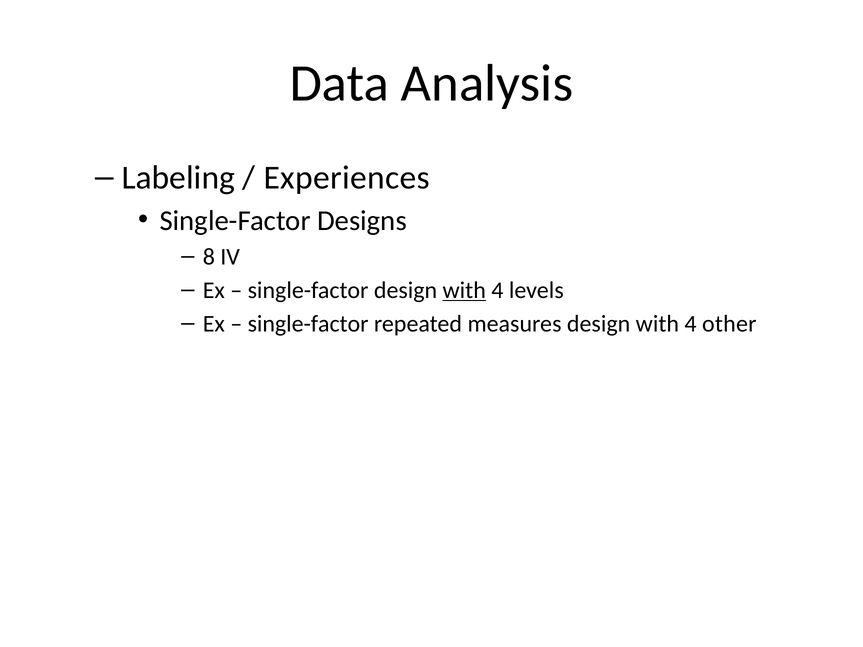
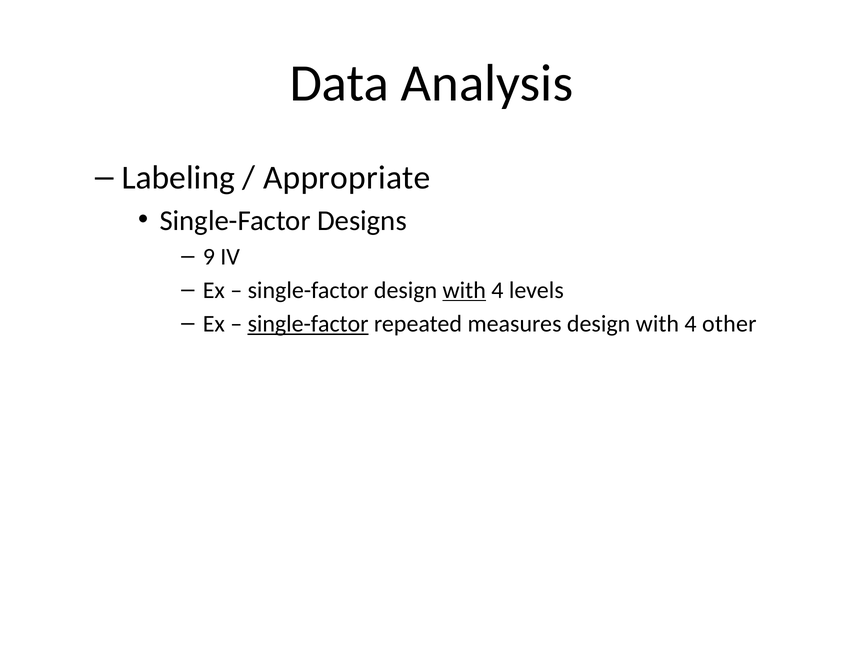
Experiences: Experiences -> Appropriate (347, 178)
8: 8 -> 9 (209, 257)
single-factor underline: none -> present (308, 324)
